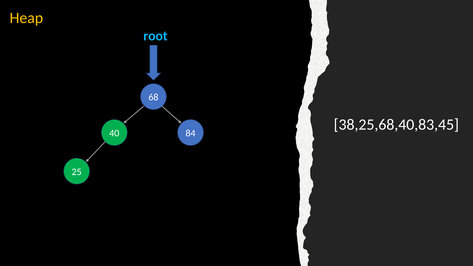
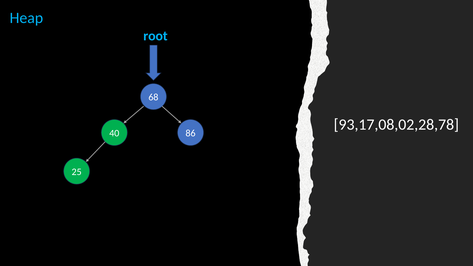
Heap colour: yellow -> light blue (26, 18)
38,25,68,40,83,45: 38,25,68,40,83,45 -> 93,17,08,02,28,78 (396, 125)
84: 84 -> 86 (191, 133)
